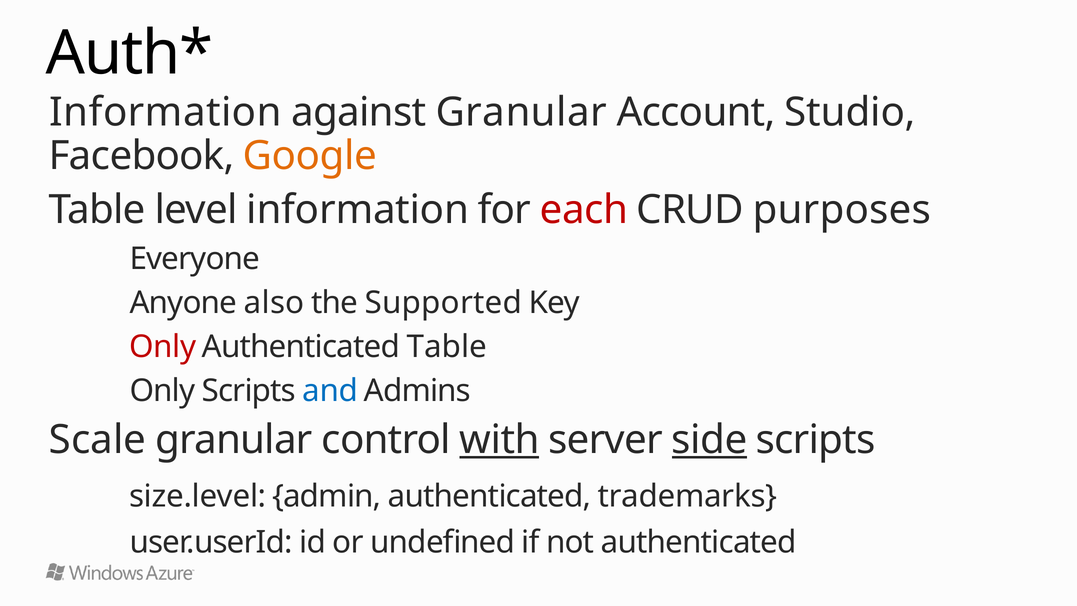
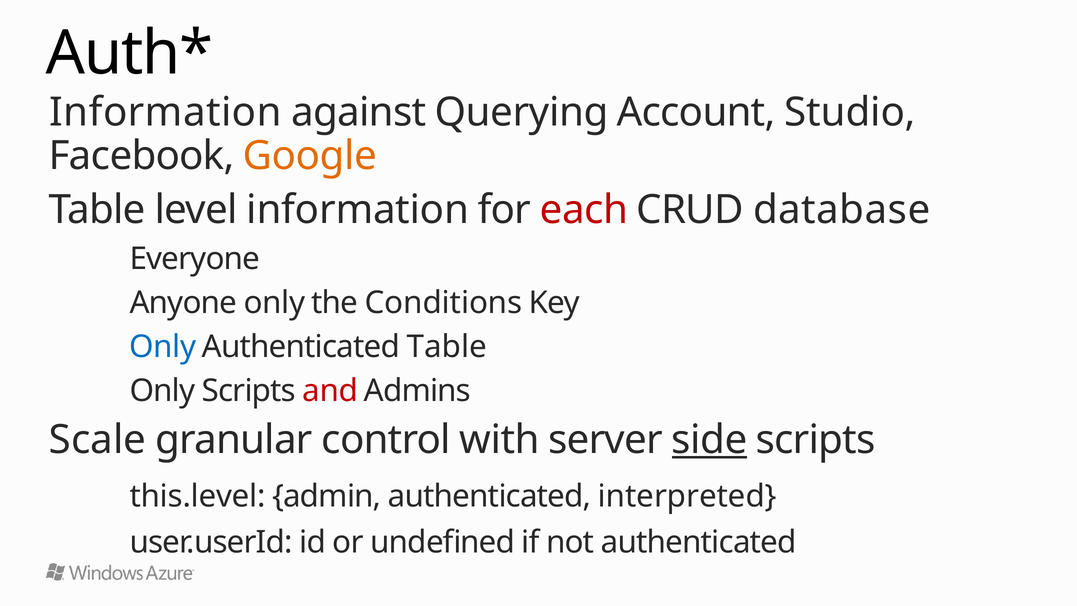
against Granular: Granular -> Querying (522, 112)
purposes: purposes -> database (842, 210)
Anyone also: also -> only (274, 303)
Supported: Supported -> Conditions (443, 303)
Only colour: red -> blue (163, 347)
and colour: blue -> red (330, 391)
with underline: present -> none (500, 440)
size.level: size.level -> this.level (198, 496)
trademarks: trademarks -> interpreted (687, 496)
